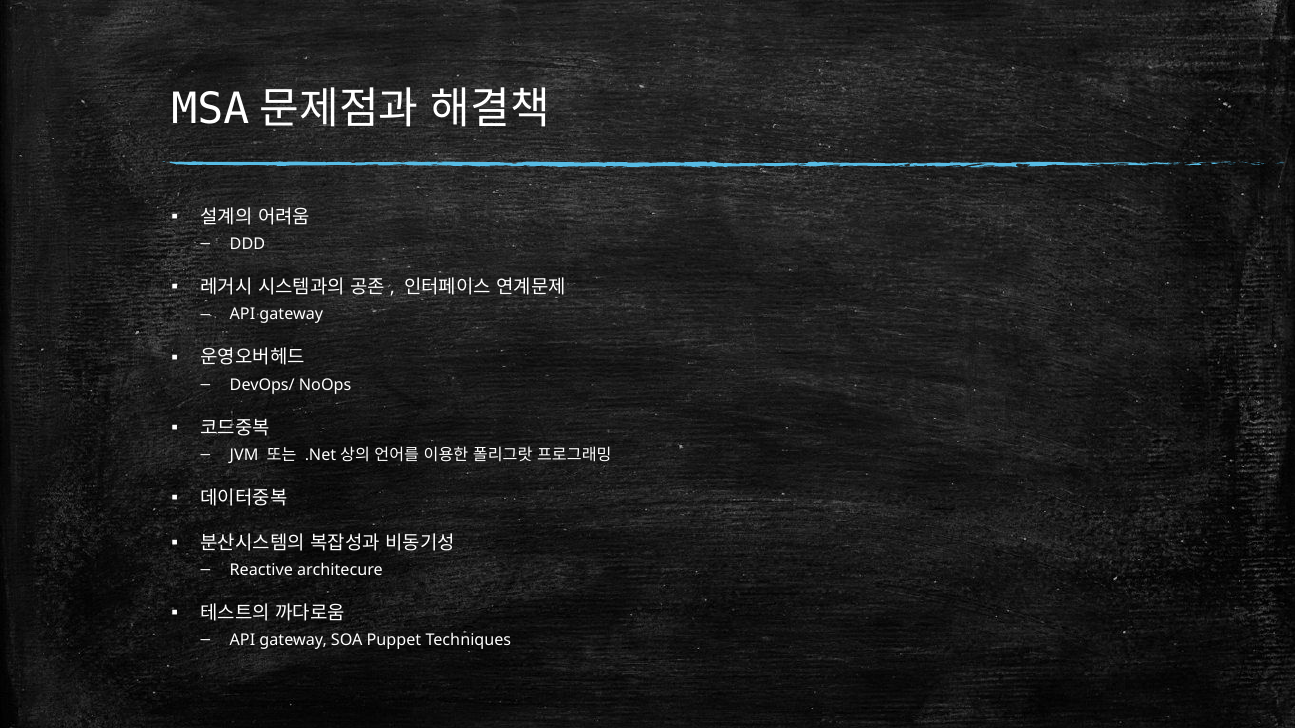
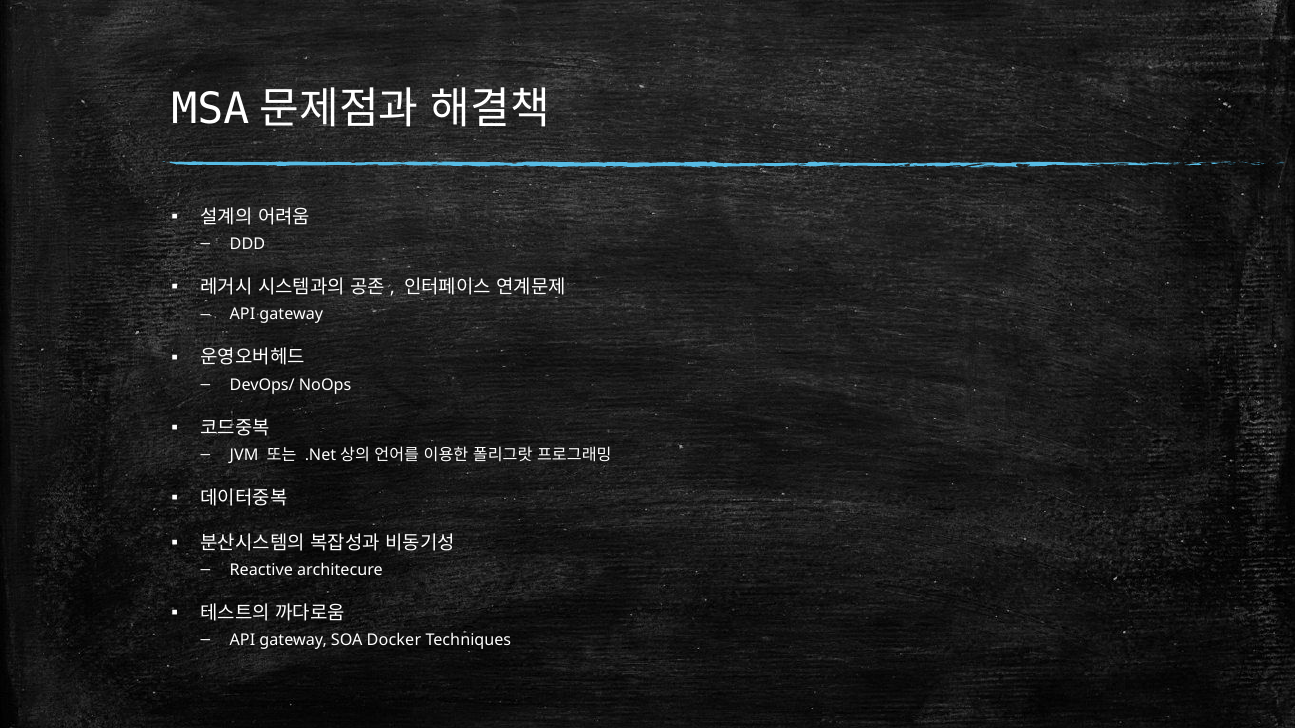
Puppet: Puppet -> Docker (394, 640)
